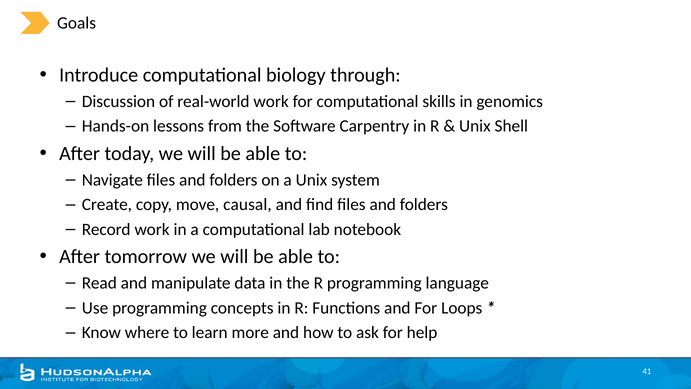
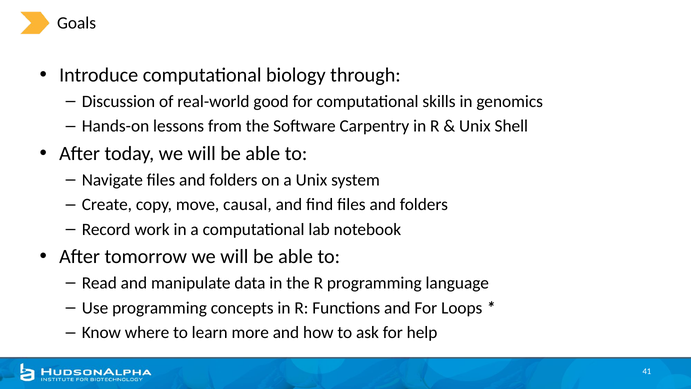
real-world work: work -> good (271, 101)
